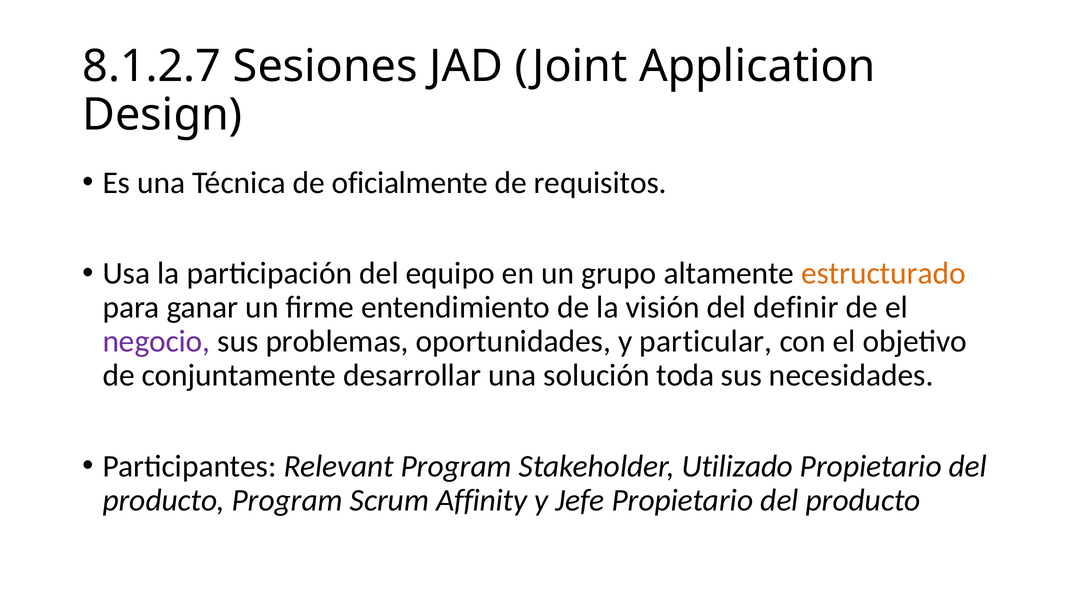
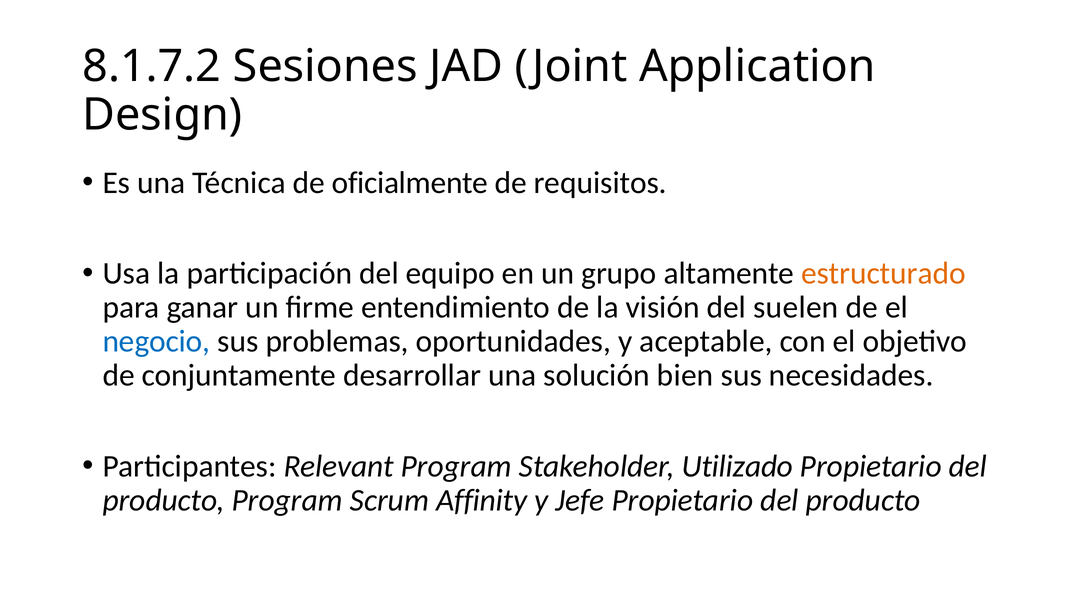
8.1.2.7: 8.1.2.7 -> 8.1.7.2 (152, 66)
definir: definir -> suelen (796, 307)
negocio colour: purple -> blue (156, 341)
particular: particular -> aceptable (706, 341)
toda: toda -> bien (685, 375)
